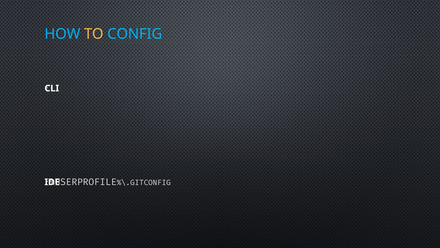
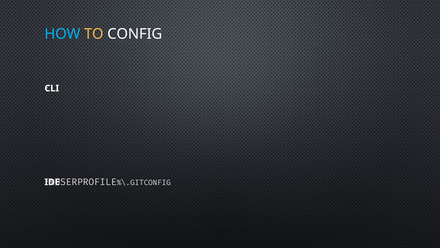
CONFIG colour: light blue -> white (135, 34)
